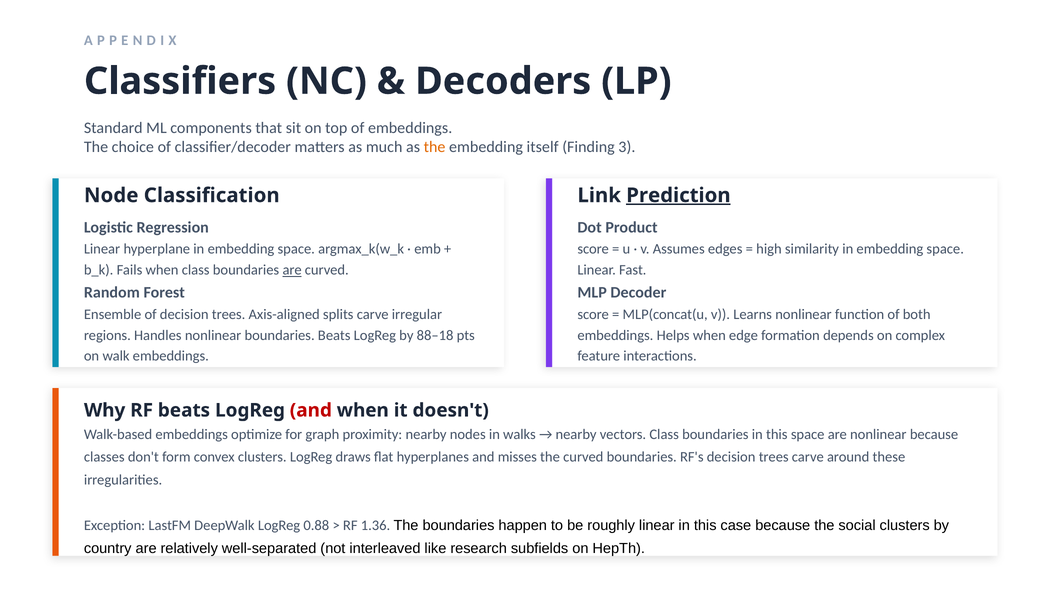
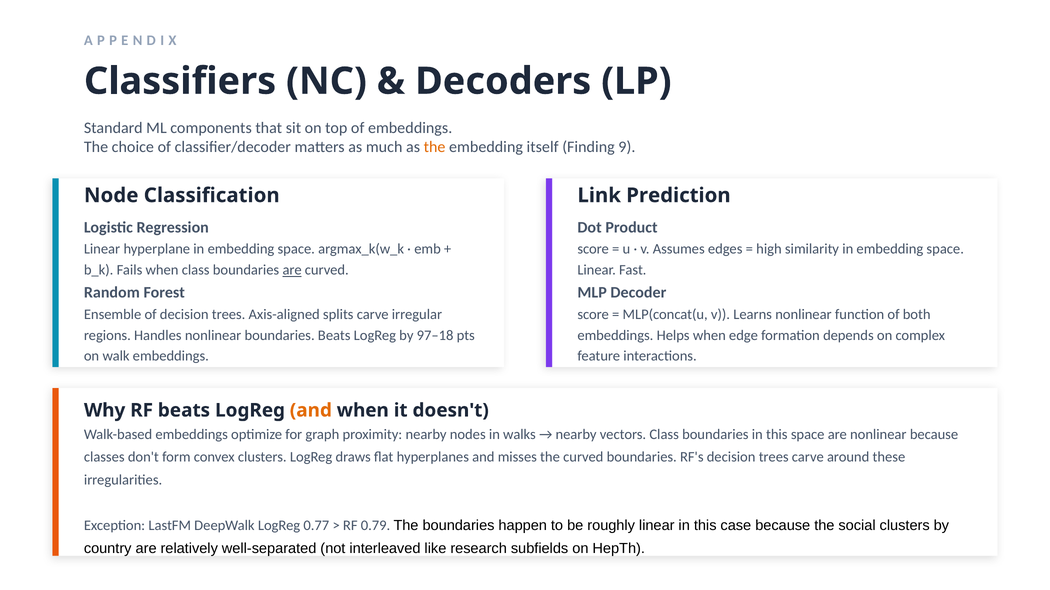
3: 3 -> 9 (627, 147)
Prediction underline: present -> none (678, 196)
88–18: 88–18 -> 97–18 (435, 336)
and colour: red -> orange (311, 411)
0.88: 0.88 -> 0.77 (316, 526)
1.36: 1.36 -> 0.79 (376, 526)
